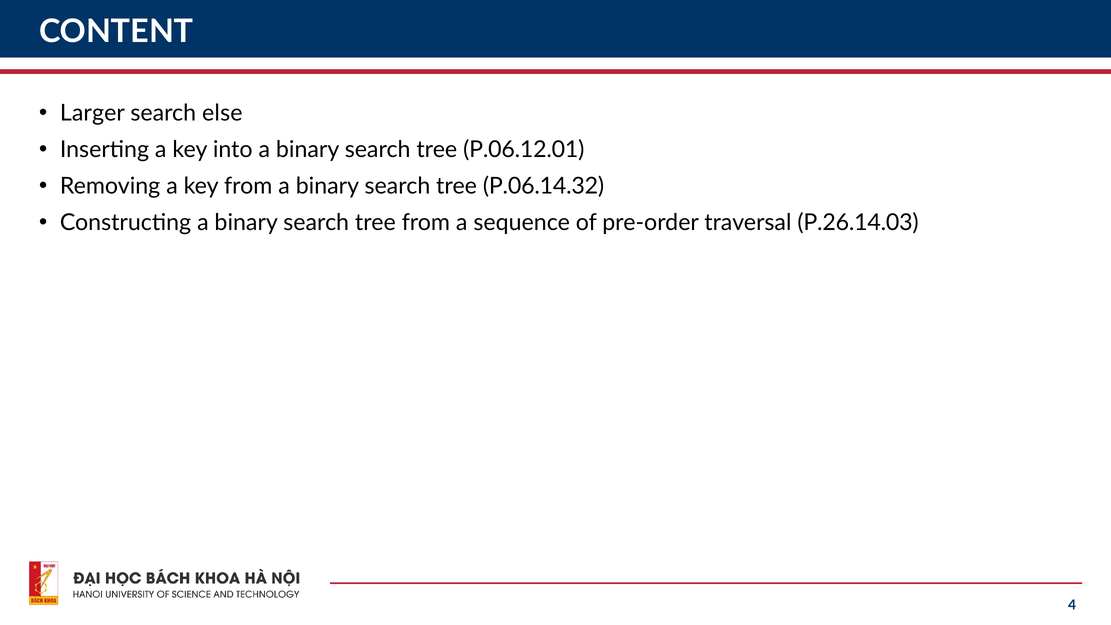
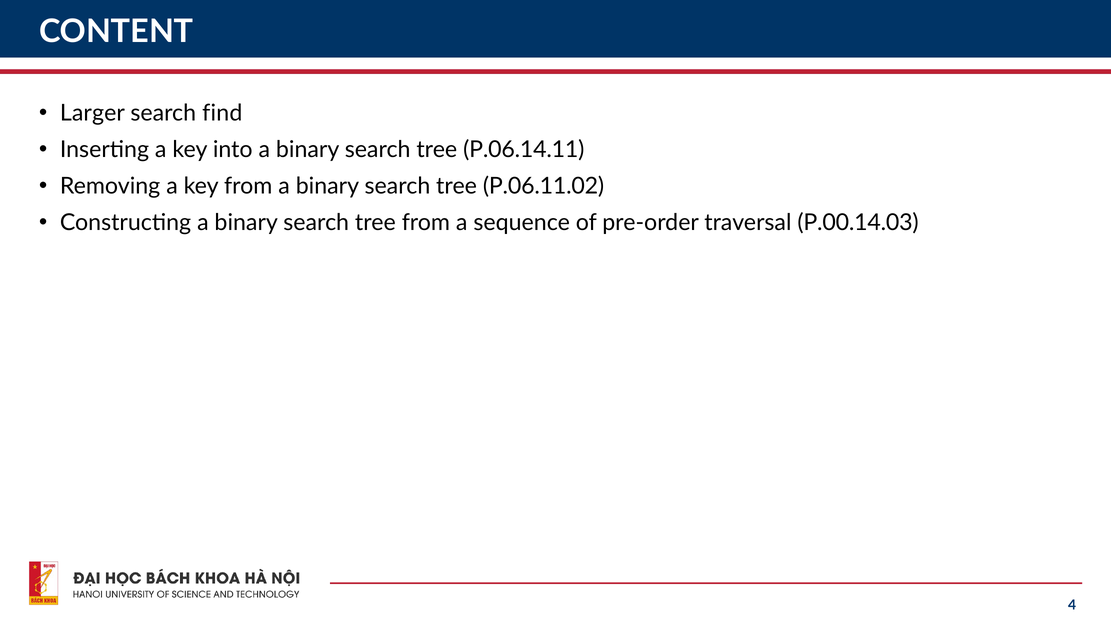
else: else -> find (222, 113)
P.06.12.01: P.06.12.01 -> P.06.14.11 (524, 150)
P.06.14.32: P.06.14.32 -> P.06.11.02 (544, 186)
P.26.14.03: P.26.14.03 -> P.00.14.03 (858, 223)
